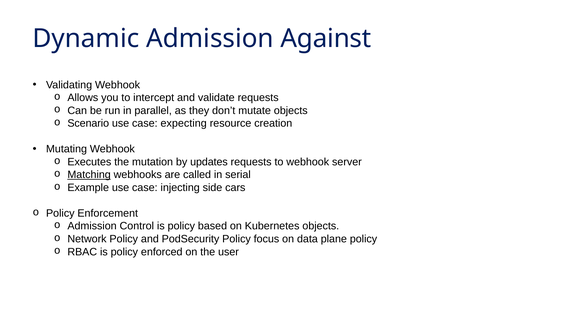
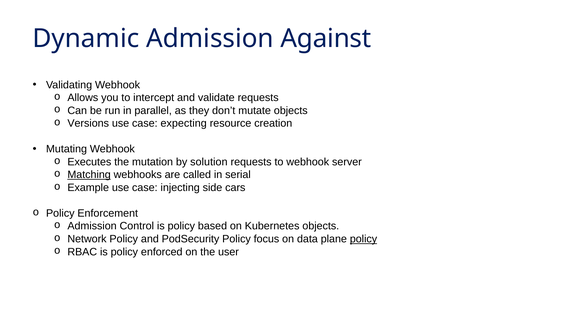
Scenario: Scenario -> Versions (88, 123)
updates: updates -> solution (209, 162)
policy underline: none -> present (364, 239)
